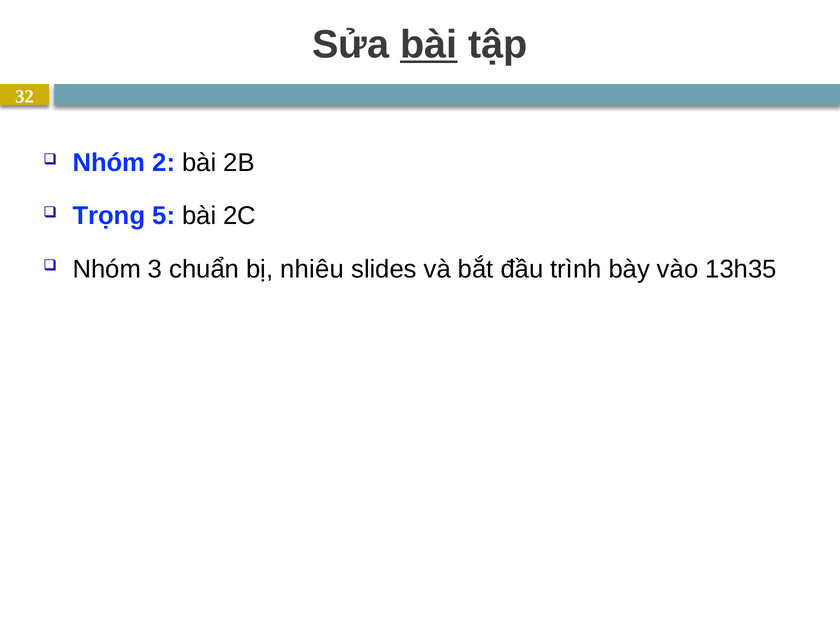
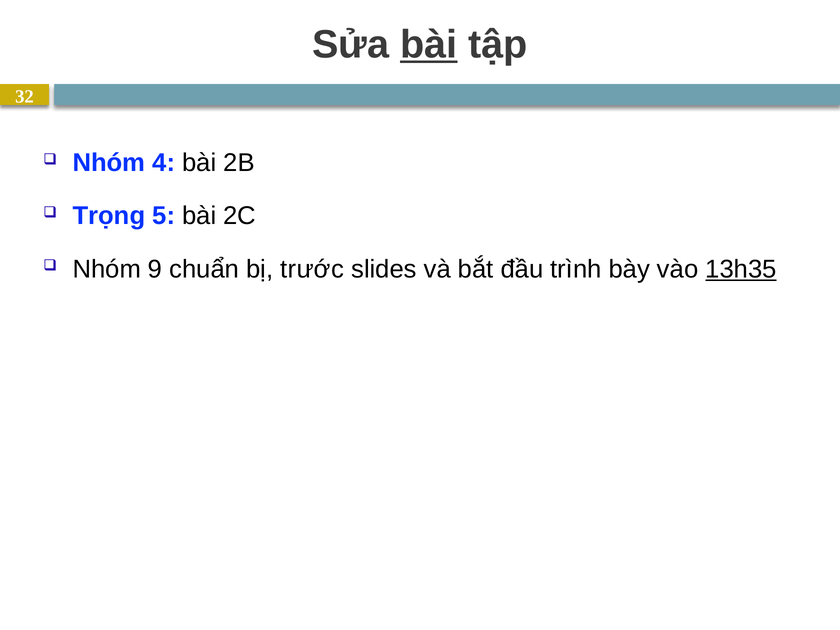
2: 2 -> 4 (164, 163)
3: 3 -> 9 (155, 269)
nhiêu: nhiêu -> trước (312, 269)
13h35 underline: none -> present (741, 269)
